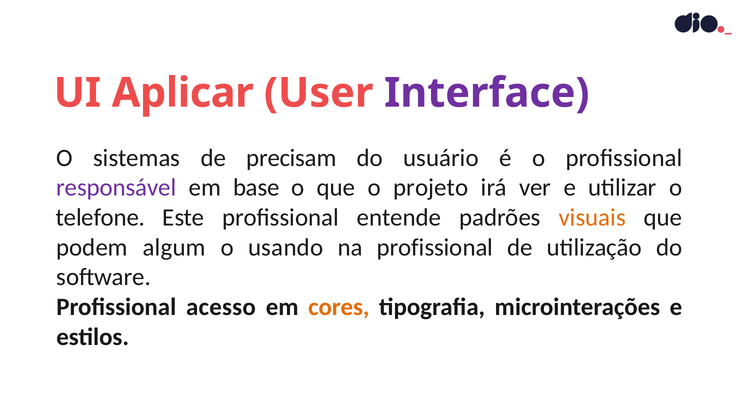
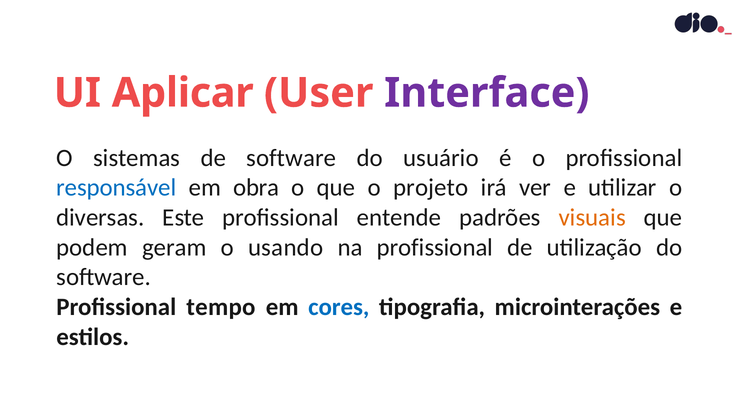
de precisam: precisam -> software (291, 158)
responsável colour: purple -> blue (116, 188)
base: base -> obra (256, 188)
telefone: telefone -> diversas (100, 218)
algum: algum -> geram (174, 248)
acesso: acesso -> tempo (221, 307)
cores colour: orange -> blue (339, 307)
